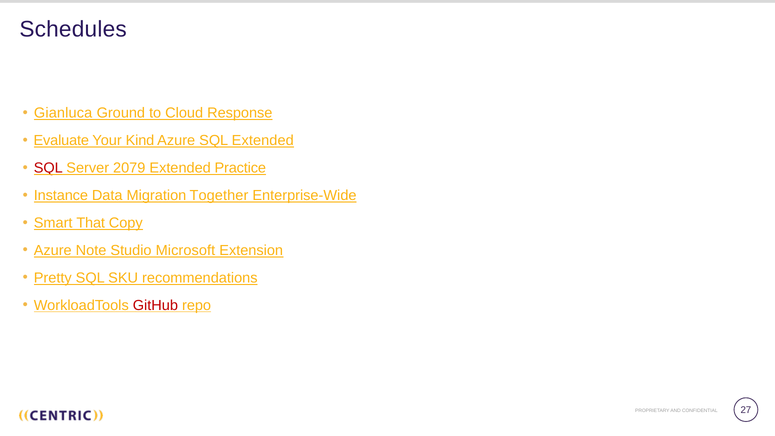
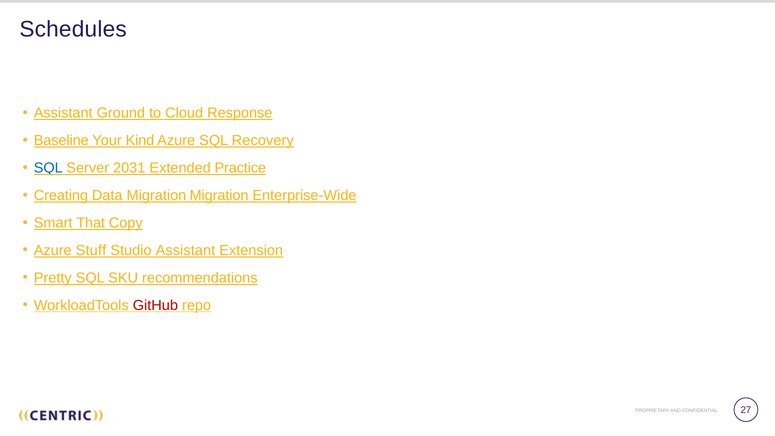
Gianluca: Gianluca -> Assistant (63, 113)
Evaluate: Evaluate -> Baseline (61, 141)
SQL Extended: Extended -> Recovery (263, 141)
SQL colour: red -> blue (48, 168)
2079: 2079 -> 2031 (129, 168)
Instance: Instance -> Creating (61, 196)
Migration Together: Together -> Migration (219, 196)
Note: Note -> Stuff (91, 250)
Studio Microsoft: Microsoft -> Assistant (185, 250)
